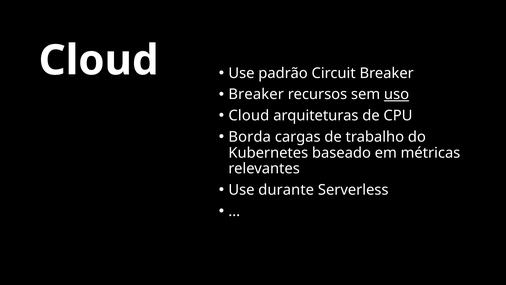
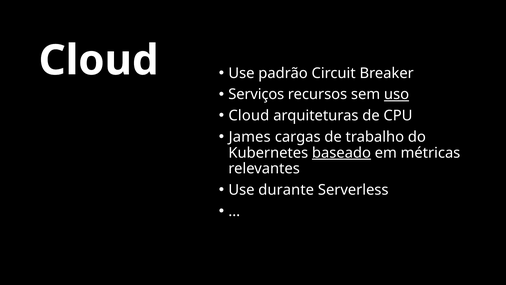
Breaker: Breaker -> Serviços (256, 94)
Borda: Borda -> James (250, 137)
baseado underline: none -> present (341, 153)
